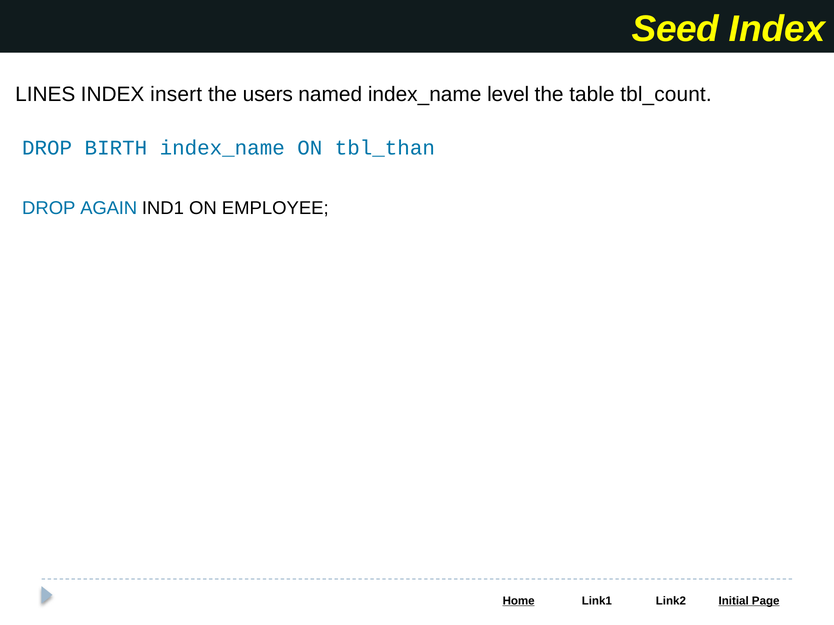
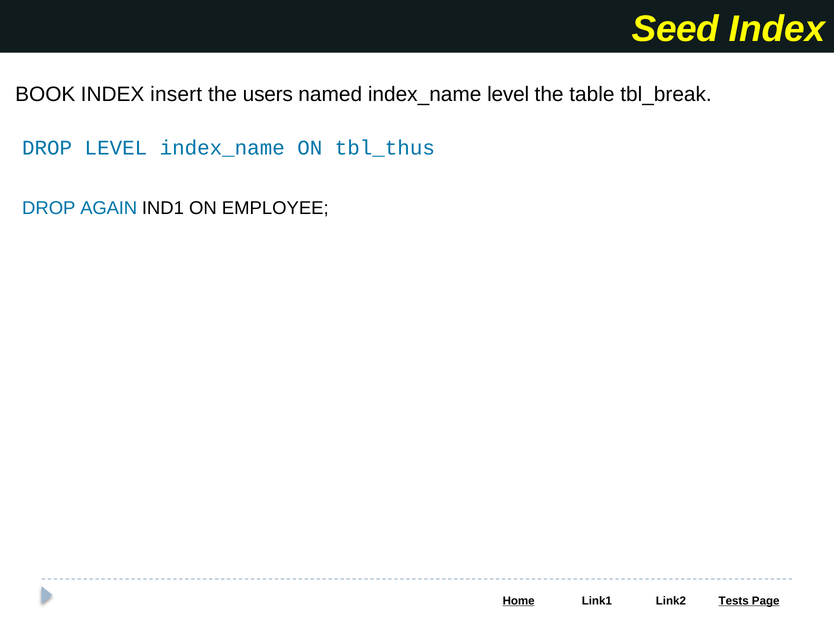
LINES: LINES -> BOOK (45, 94)
tbl_count: tbl_count -> tbl_break (666, 94)
DROP BIRTH: BIRTH -> LEVEL (116, 148)
tbl_than: tbl_than -> tbl_thus (385, 148)
Initial: Initial -> Tests (734, 601)
